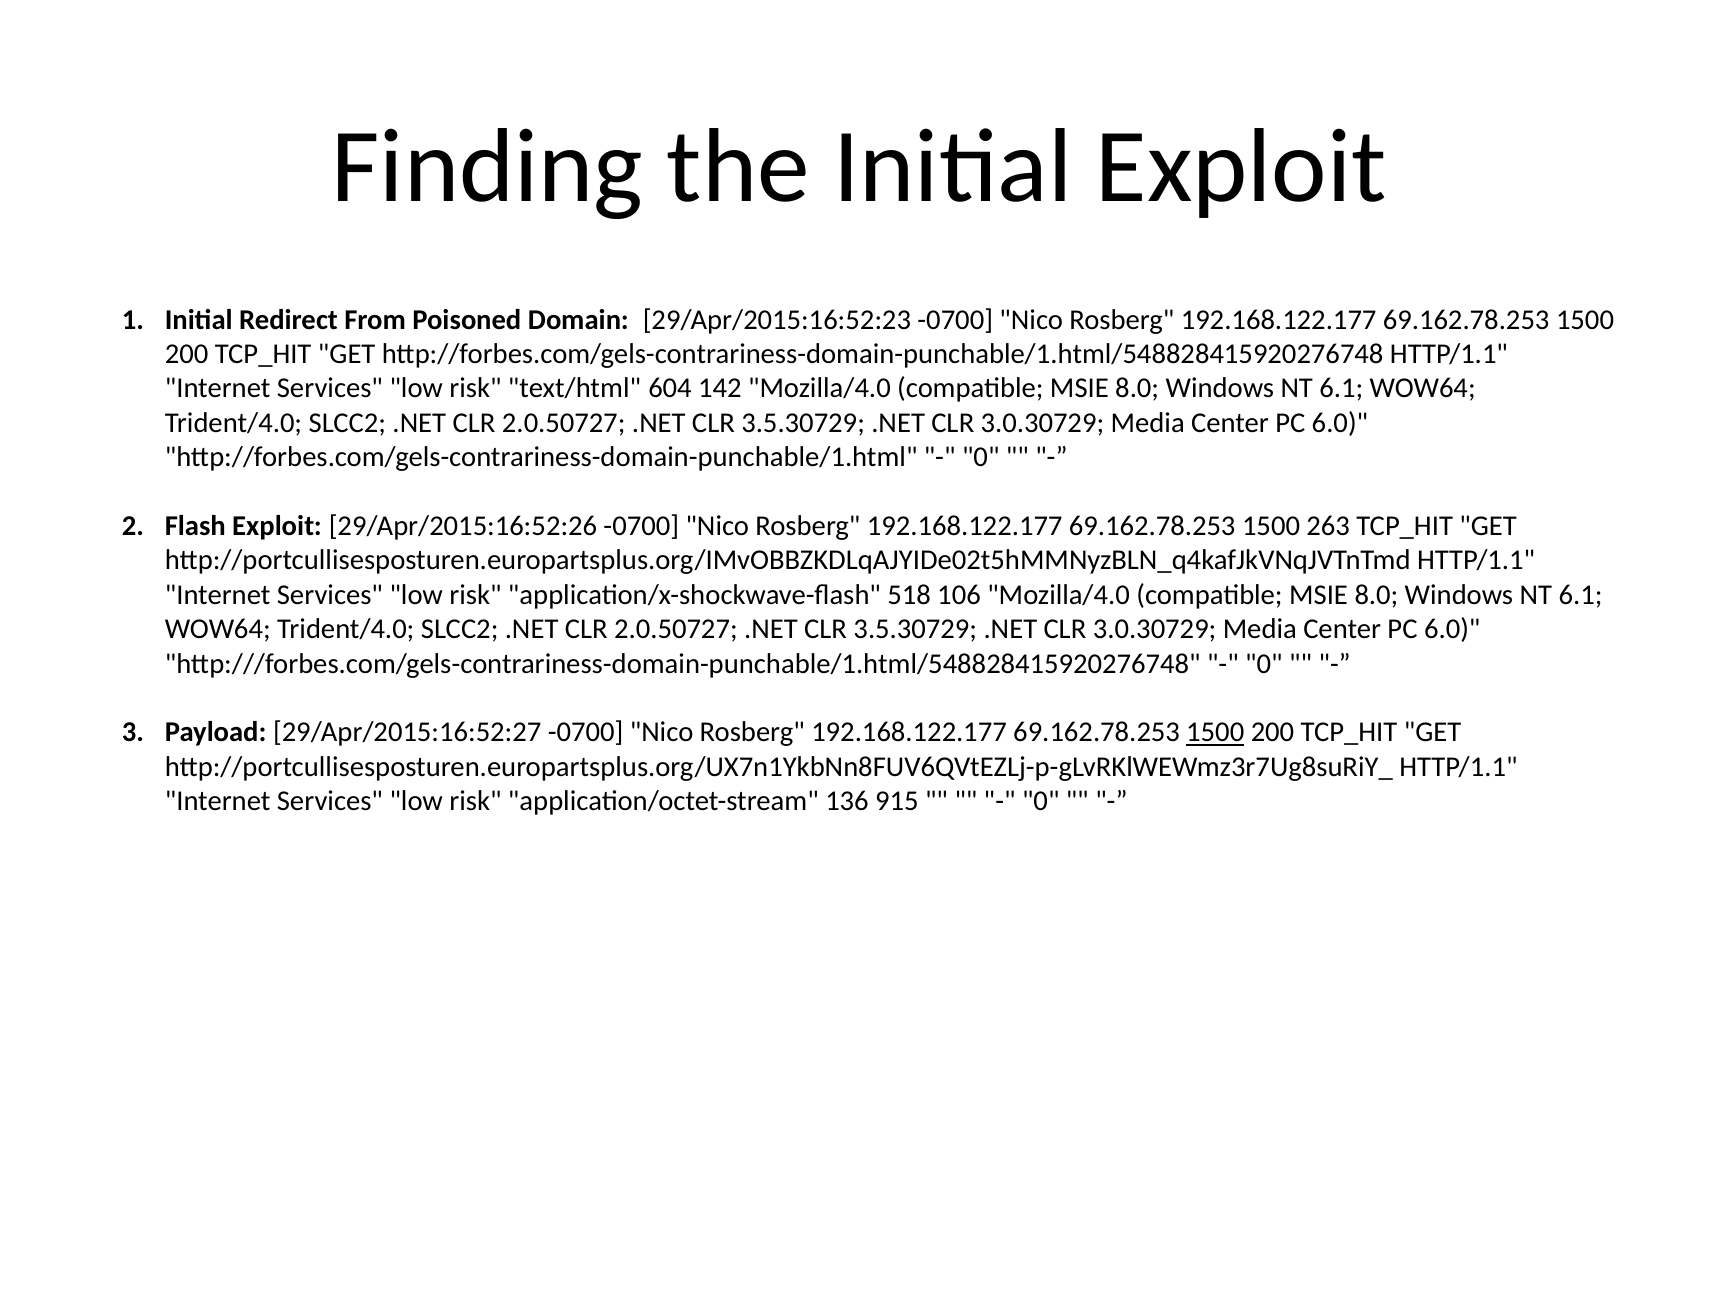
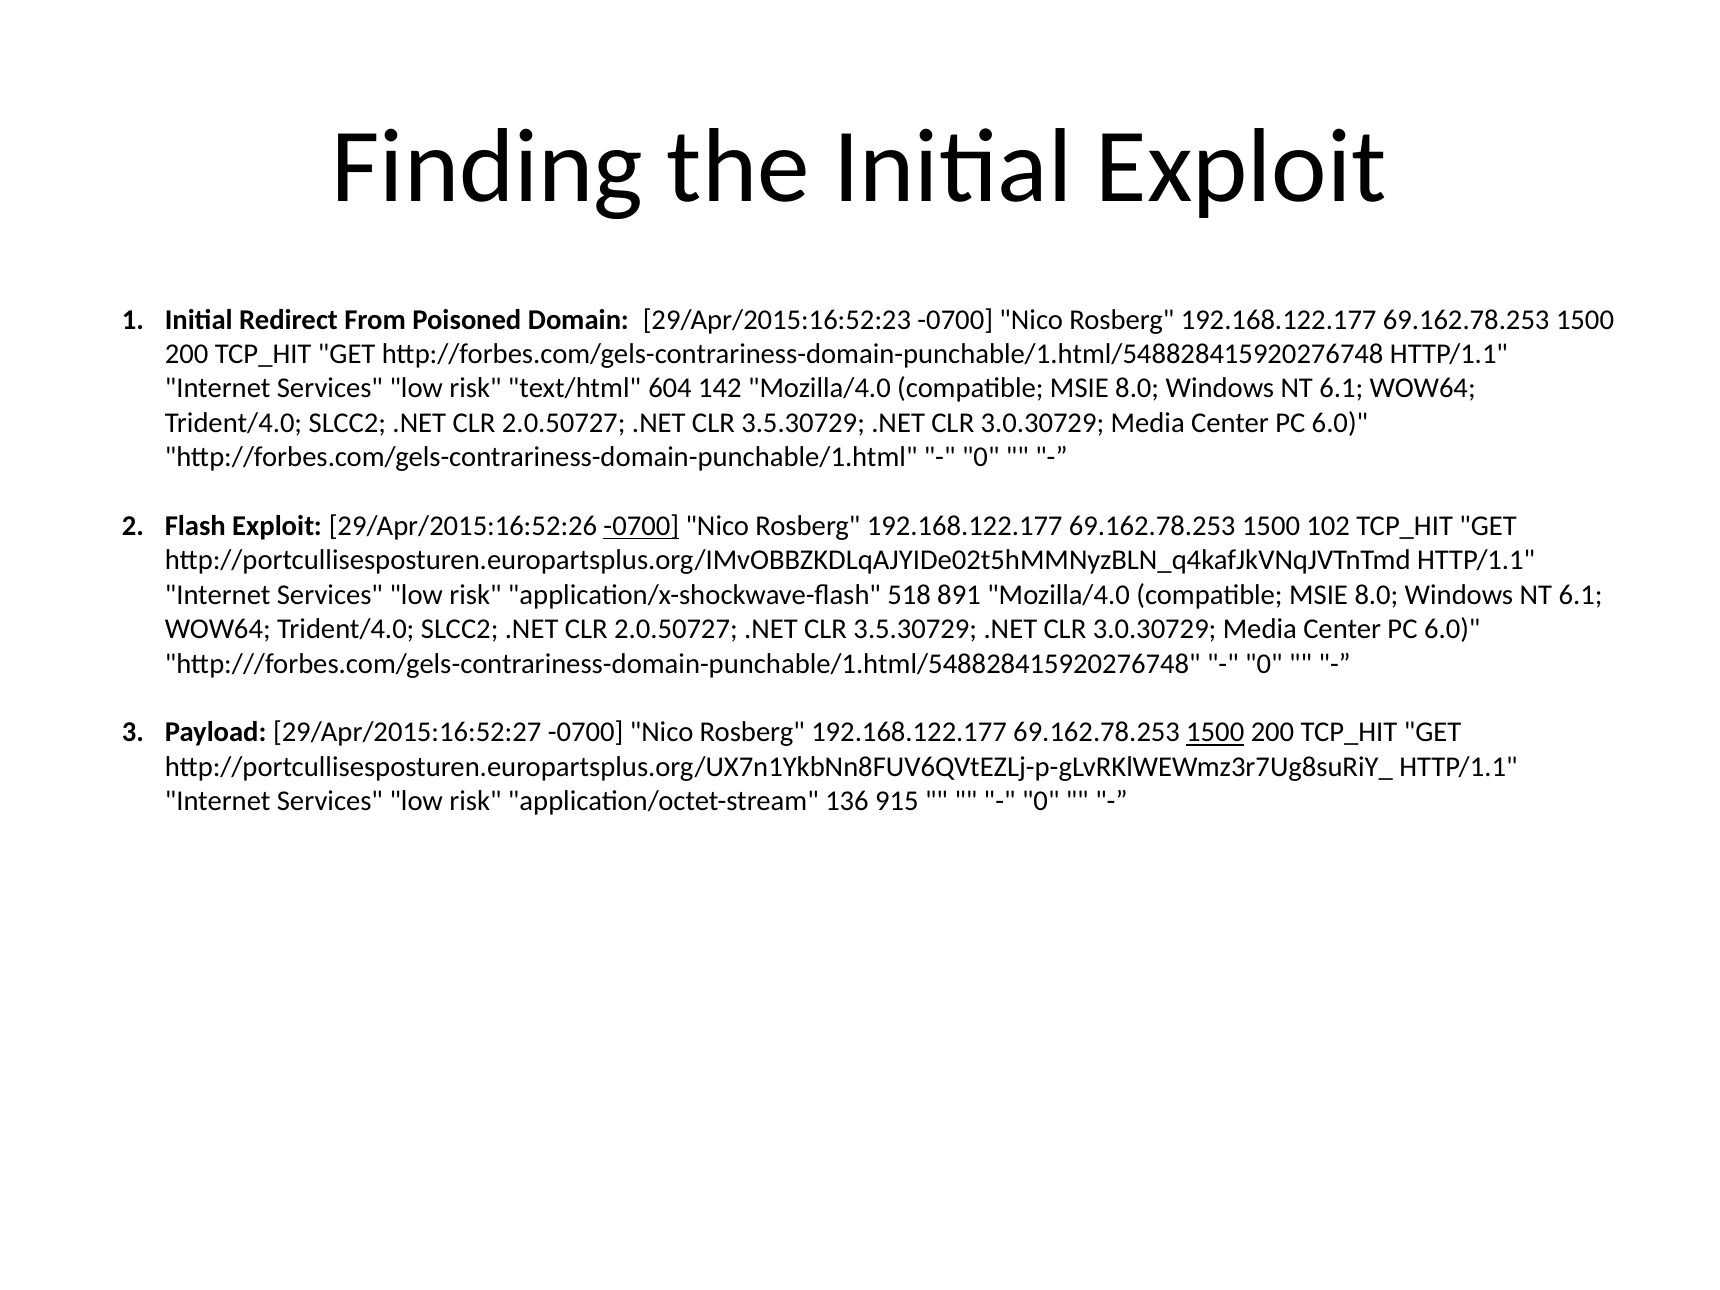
-0700 underline: none -> present (641, 526)
263: 263 -> 102 (1328, 526)
106: 106 -> 891 (959, 595)
